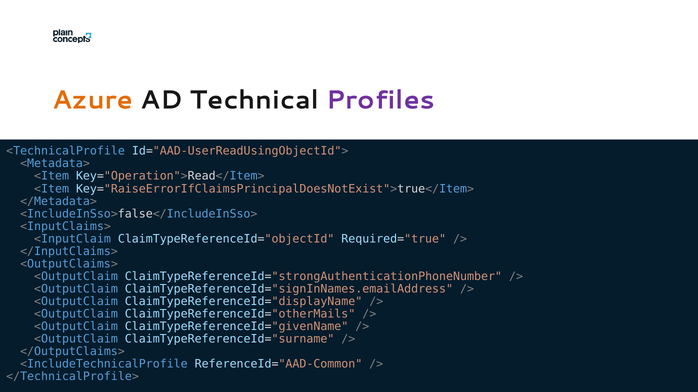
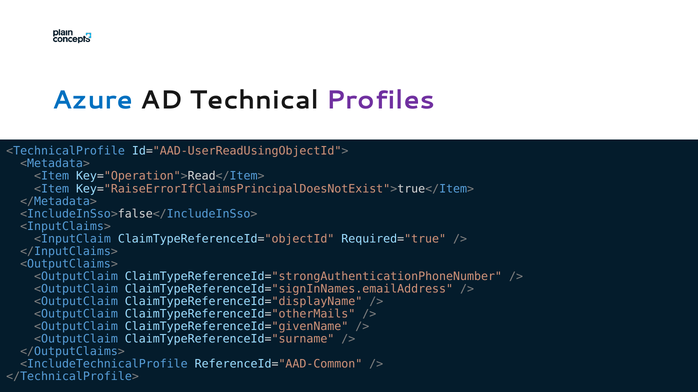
Azure colour: orange -> blue (93, 100)
